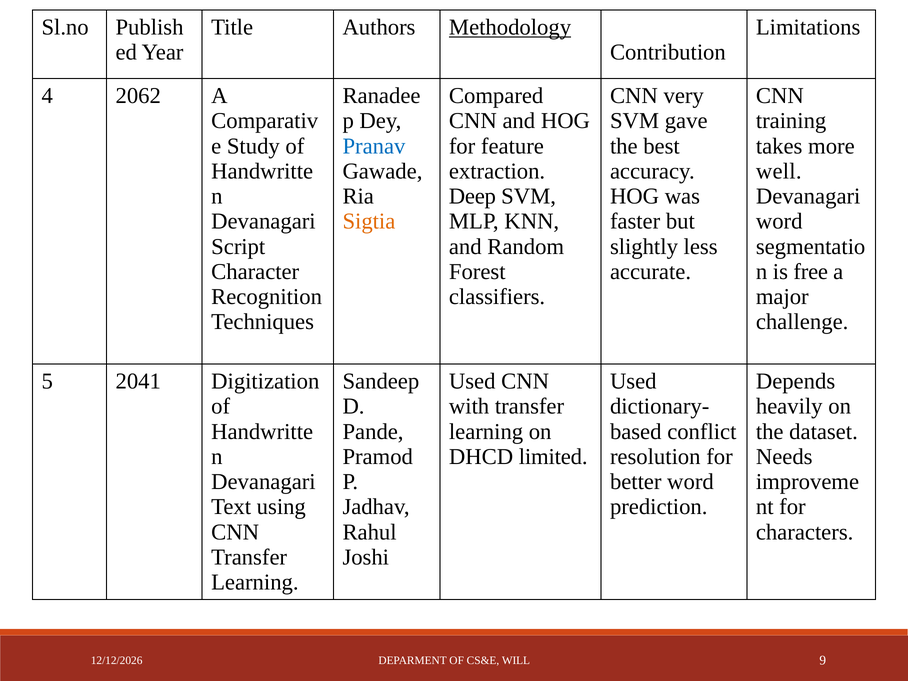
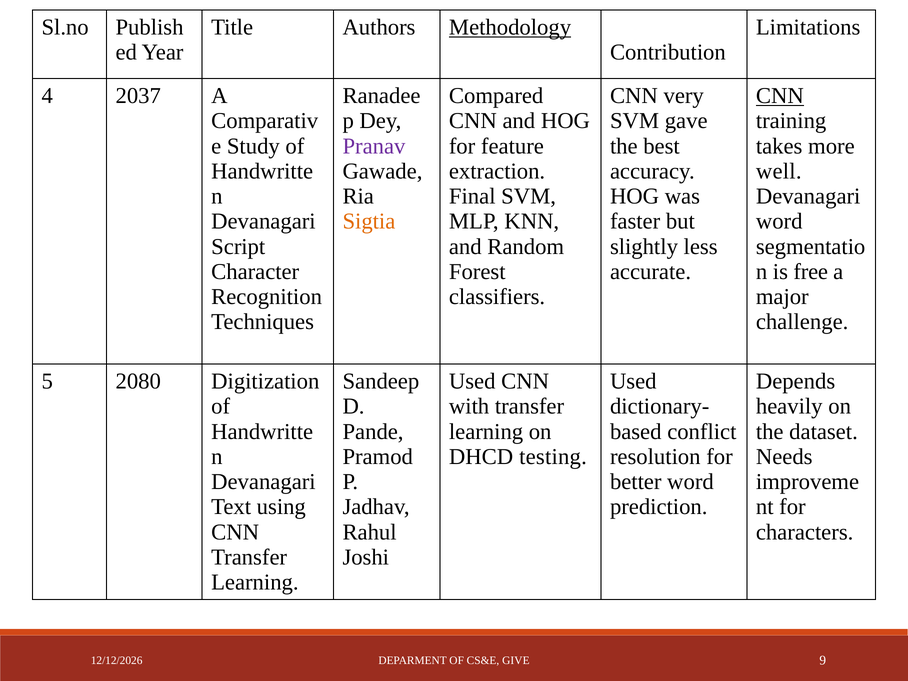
2062: 2062 -> 2037 (138, 96)
CNN underline: none -> present (780, 96)
Pranav colour: blue -> purple (374, 146)
Deep: Deep -> Final (472, 196)
2041: 2041 -> 2080 (138, 381)
limited: limited -> testing (553, 457)
WILL: WILL -> GIVE (516, 660)
